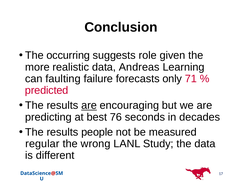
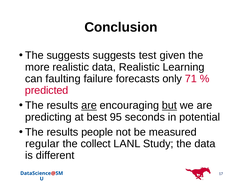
The occurring: occurring -> suggests (68, 55)
role: role -> test (148, 55)
data Andreas: Andreas -> Realistic (139, 67)
but underline: none -> present (169, 105)
76: 76 -> 95 (116, 117)
decades: decades -> potential (200, 117)
wrong: wrong -> collect (96, 143)
